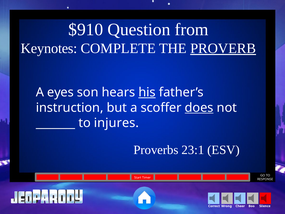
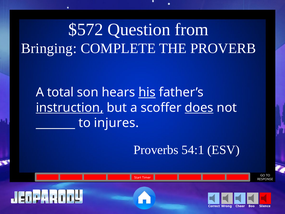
$910: $910 -> $572 (86, 30)
Keynotes: Keynotes -> Bringing (49, 48)
PROVERB underline: present -> none (223, 48)
eyes: eyes -> total (60, 92)
instruction underline: none -> present (70, 108)
23:1: 23:1 -> 54:1 (193, 150)
